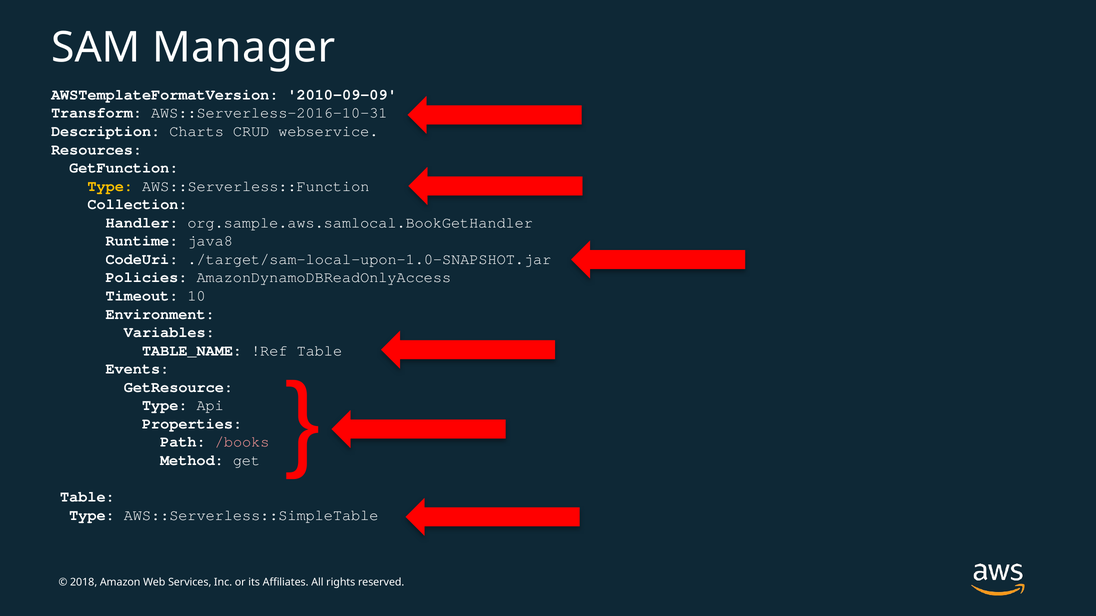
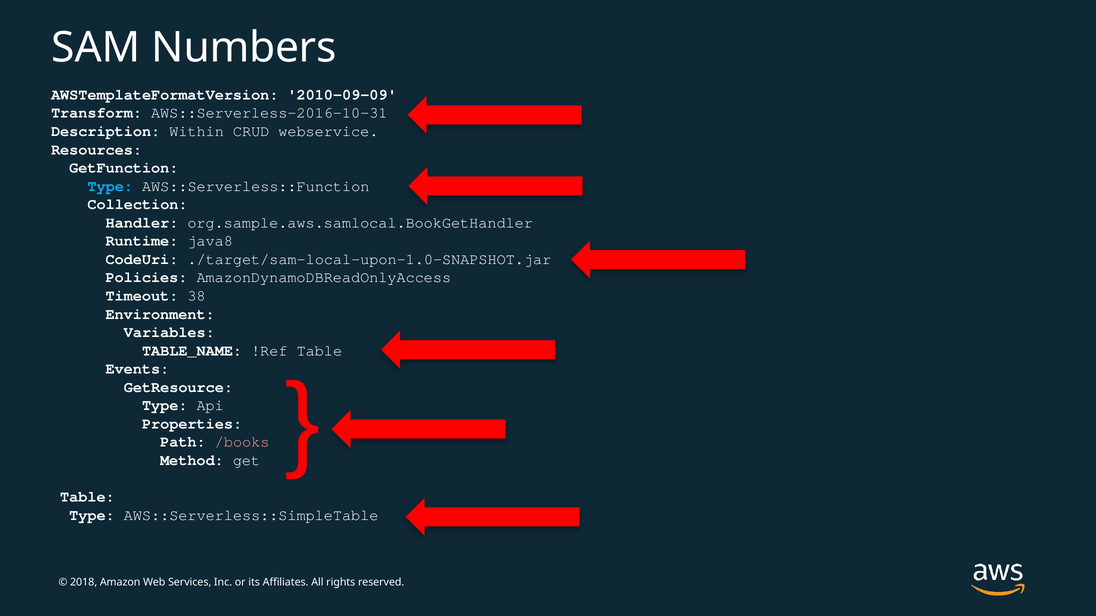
Manager: Manager -> Numbers (244, 48)
Charts: Charts -> Within (197, 131)
Type colour: yellow -> light blue (110, 186)
10: 10 -> 38 (197, 296)
